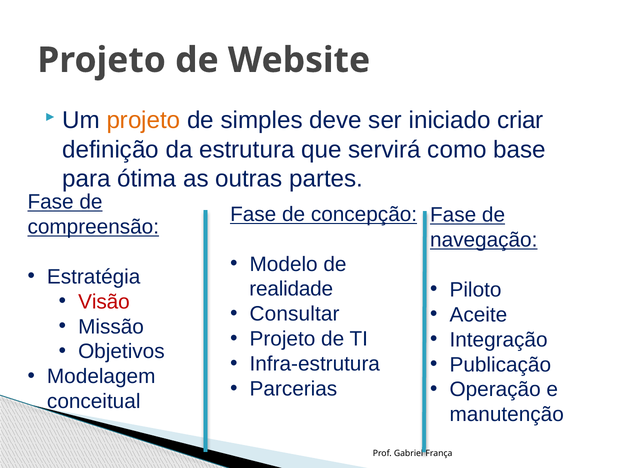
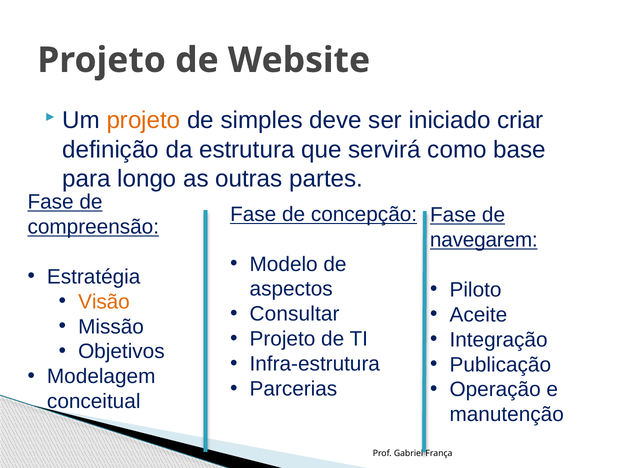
ótima: ótima -> longo (147, 178)
navegação: navegação -> navegarem (484, 239)
realidade: realidade -> aspectos (291, 289)
Visão colour: red -> orange (104, 301)
